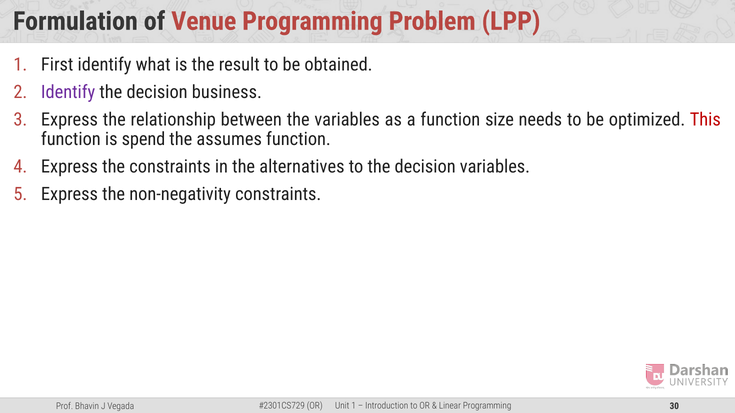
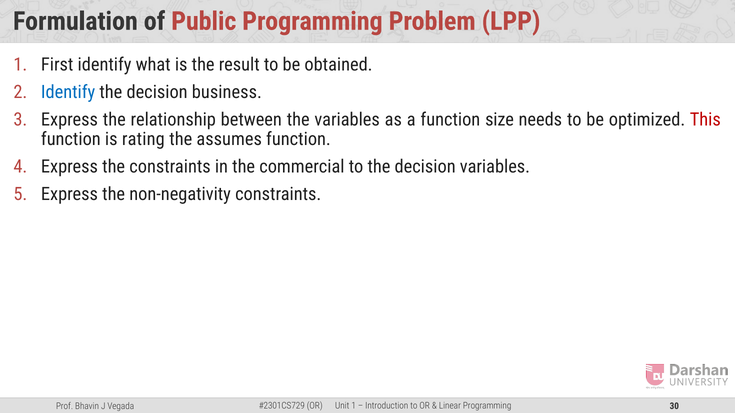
Venue: Venue -> Public (204, 21)
Identify colour: purple -> blue (68, 92)
spend: spend -> rating (143, 139)
alternatives: alternatives -> commercial (302, 167)
